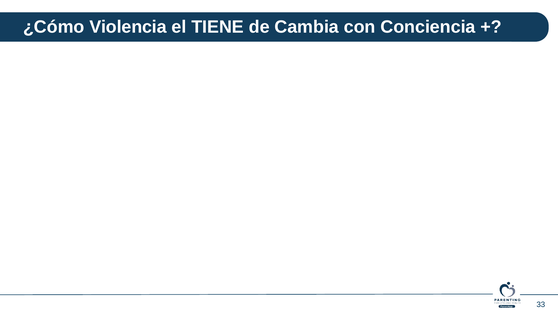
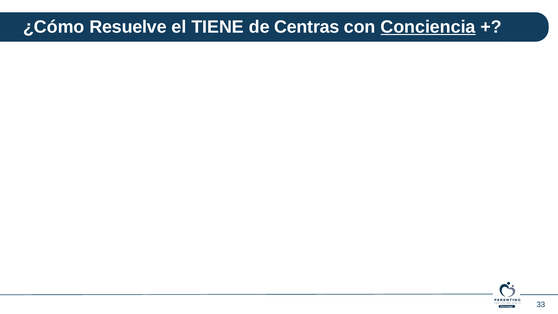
Violencia: Violencia -> Resuelve (128, 27)
Cambia: Cambia -> Centras (307, 27)
Conciencia underline: none -> present (428, 27)
